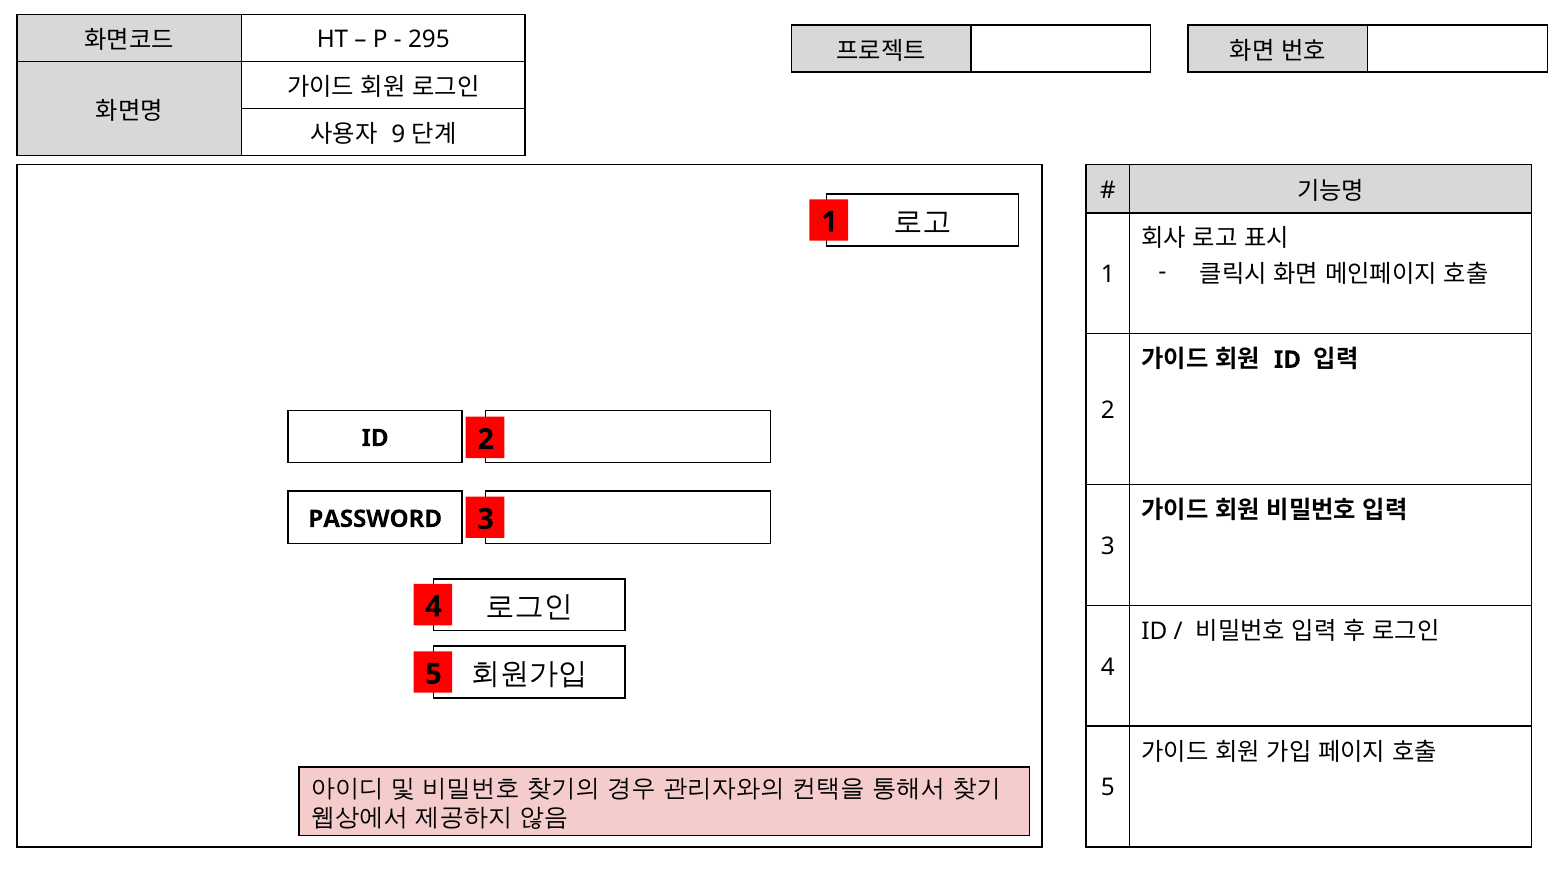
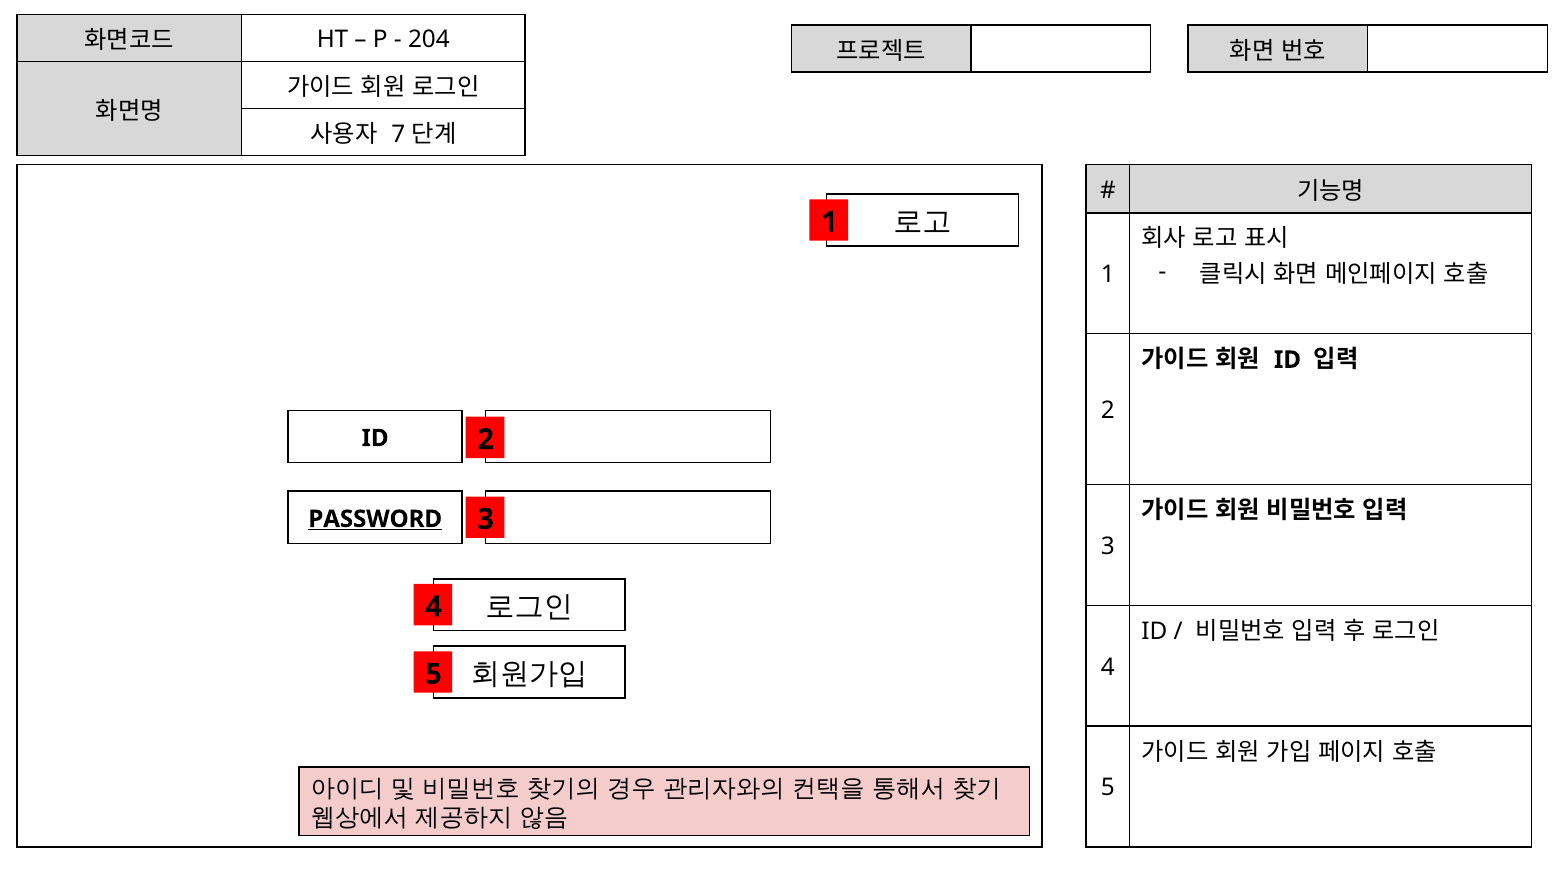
295: 295 -> 204 (429, 40)
9: 9 -> 7 (398, 135)
PASSWORD underline: none -> present (375, 519)
